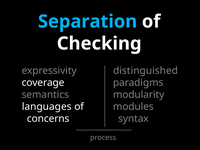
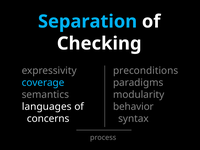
distinguished: distinguished -> preconditions (146, 71)
coverage colour: white -> light blue (43, 83)
modules: modules -> behavior (133, 107)
